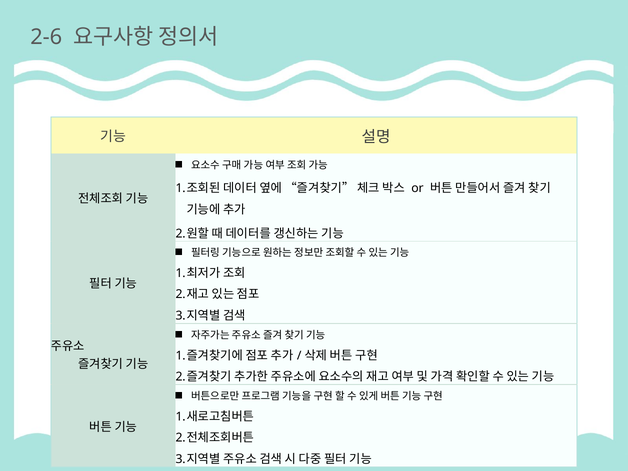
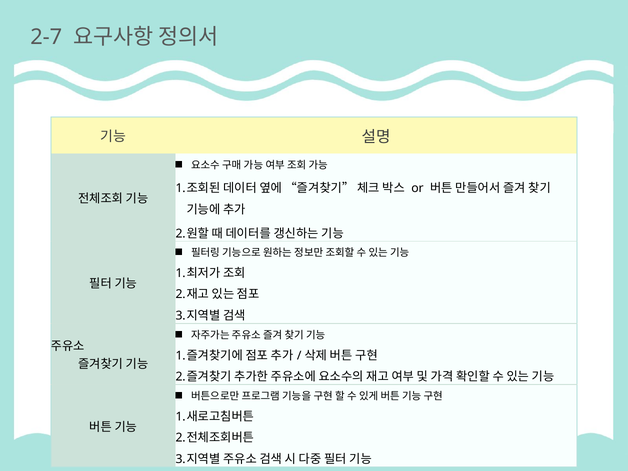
2-6: 2-6 -> 2-7 (46, 37)
